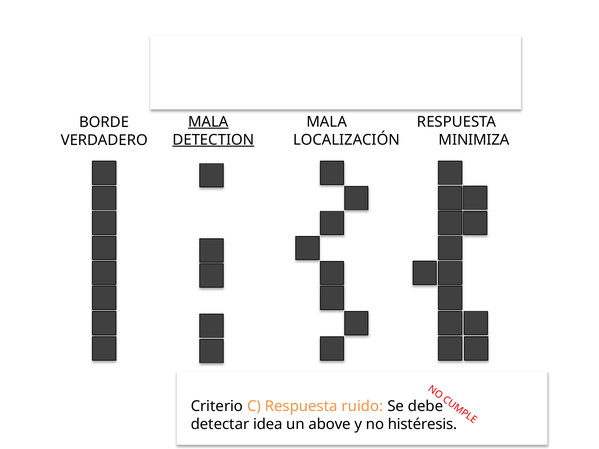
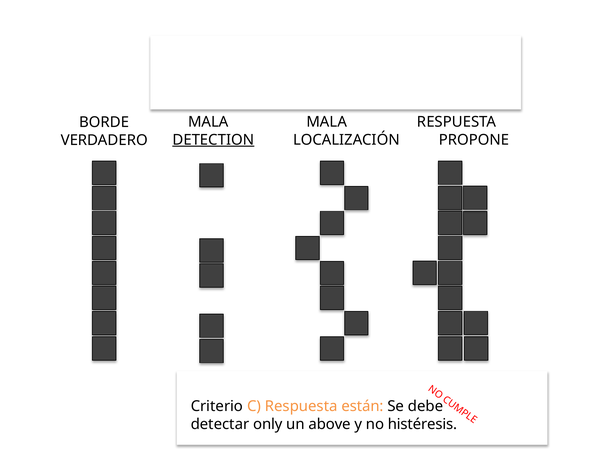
MALA underline: present -> none (208, 122)
MINIMIZA: MINIMIZA -> PROPONE (474, 140)
ruido: ruido -> están (362, 407)
idea: idea -> only (268, 425)
